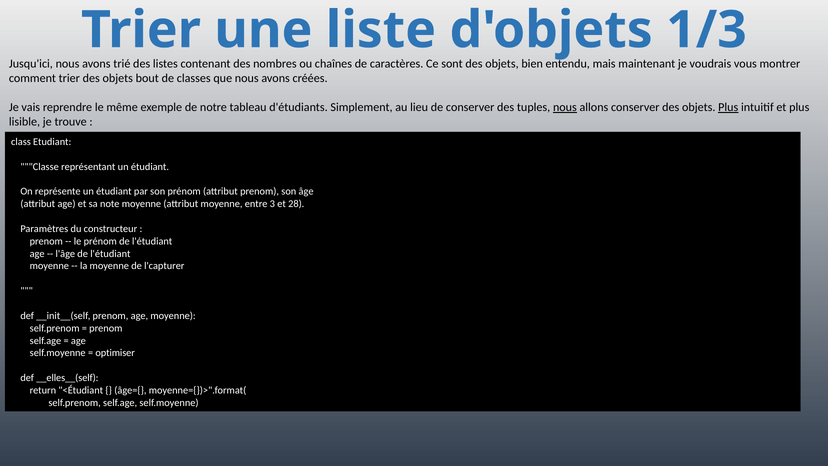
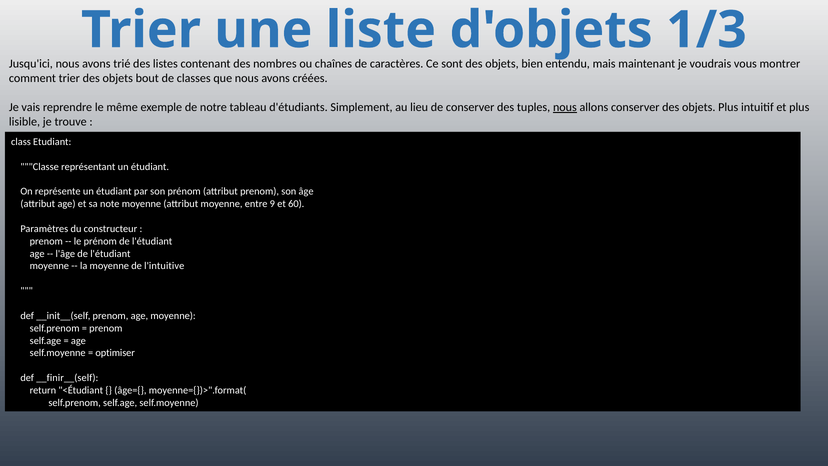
Plus underline: present -> none (728, 107)
3: 3 -> 9 (272, 204)
28: 28 -> 60 (296, 204)
l'capturer: l'capturer -> l'intuitive (164, 266)
__elles__(self: __elles__(self -> __finir__(self (67, 378)
